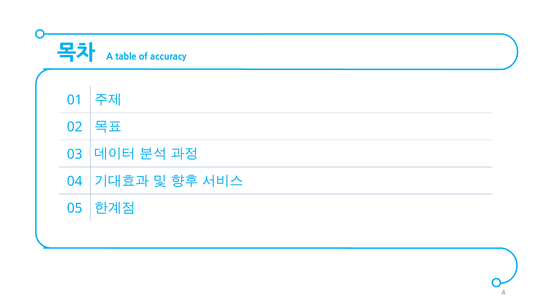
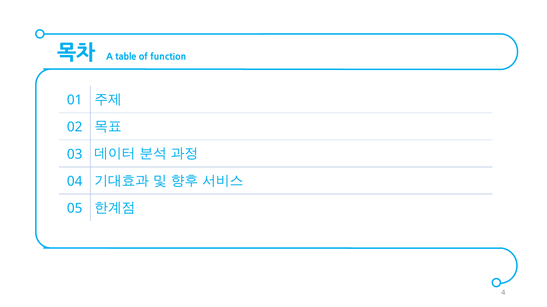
accuracy: accuracy -> function (168, 57)
